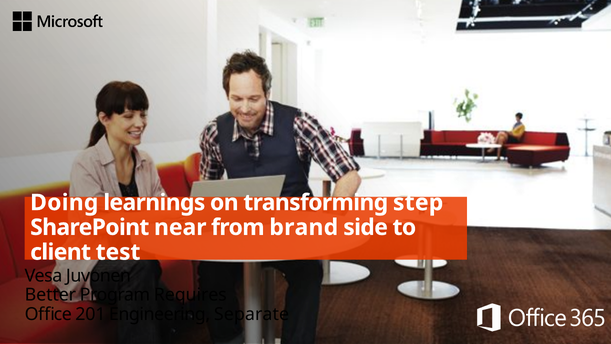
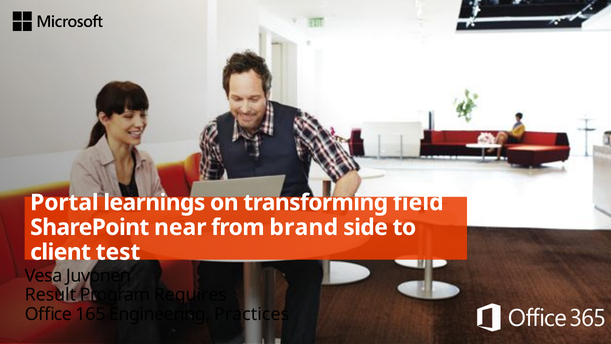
Doing: Doing -> Portal (64, 202)
step: step -> field (418, 202)
Better: Better -> Result (50, 295)
201: 201 -> 165 (90, 314)
Separate: Separate -> Practices (252, 314)
